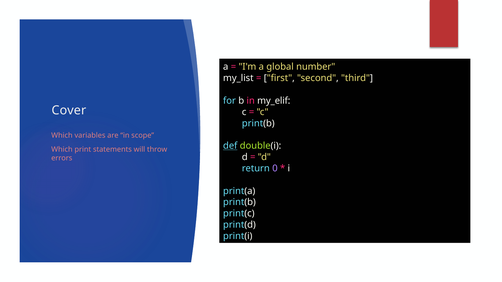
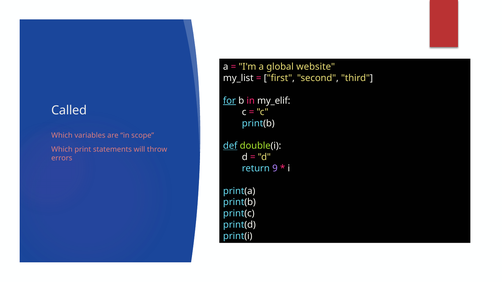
number: number -> website (316, 67)
for underline: none -> present (229, 101)
Cover: Cover -> Called (69, 111)
0: 0 -> 9 (275, 169)
